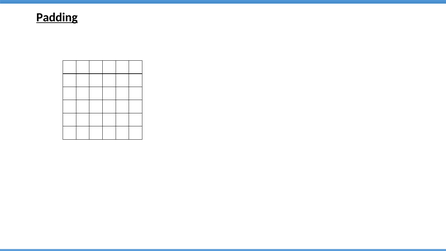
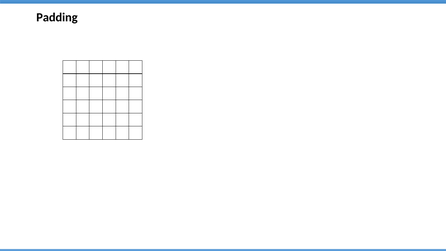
Padding underline: present -> none (57, 17)
